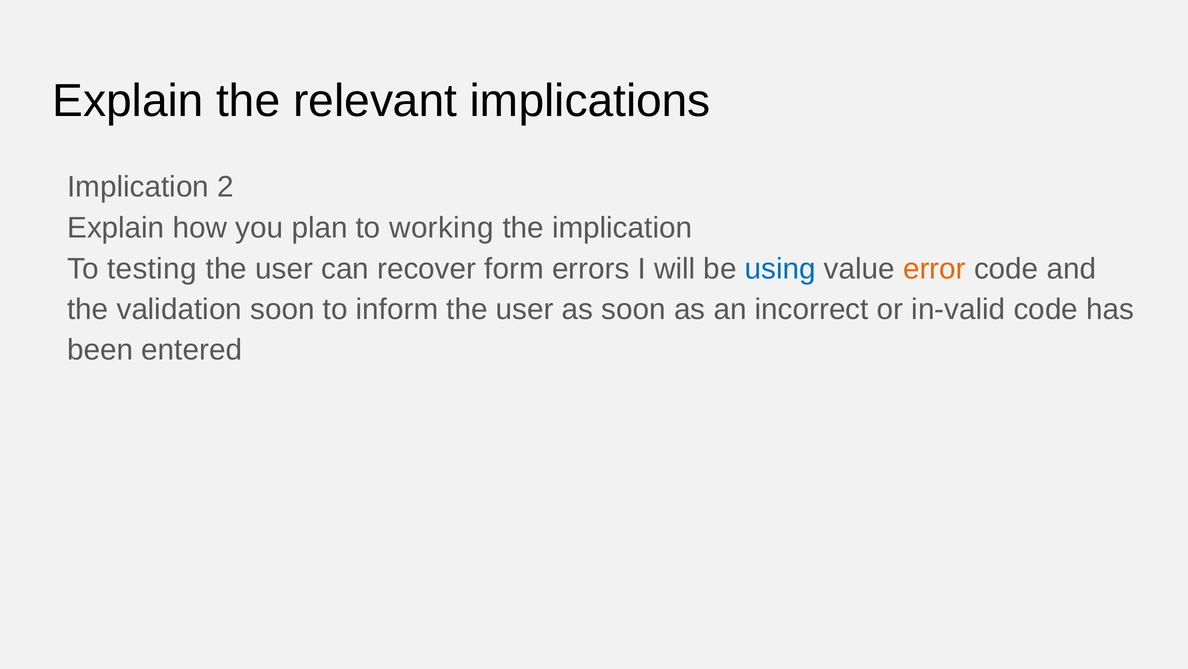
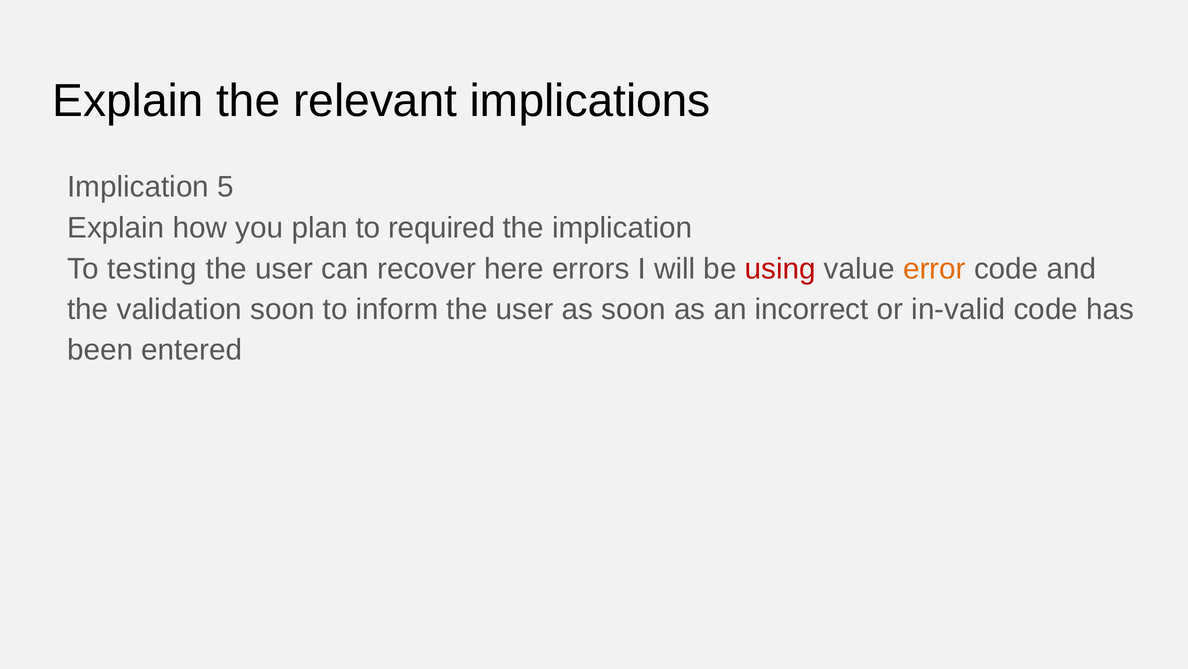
2: 2 -> 5 (225, 187)
working: working -> required (442, 228)
form: form -> here (514, 268)
using colour: blue -> red (780, 268)
